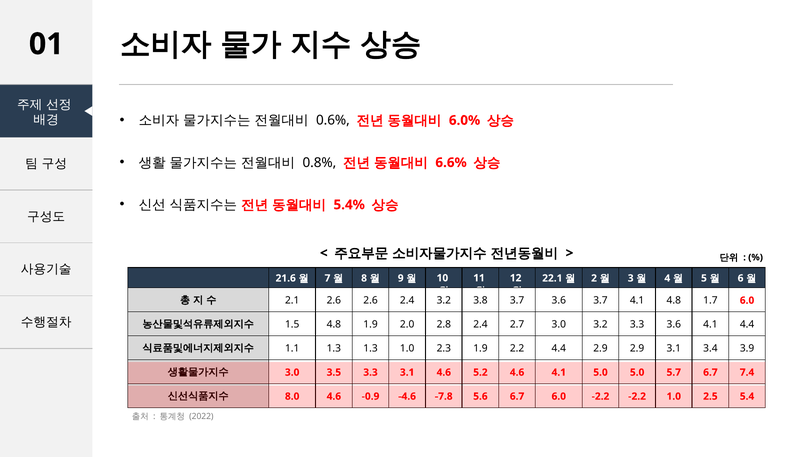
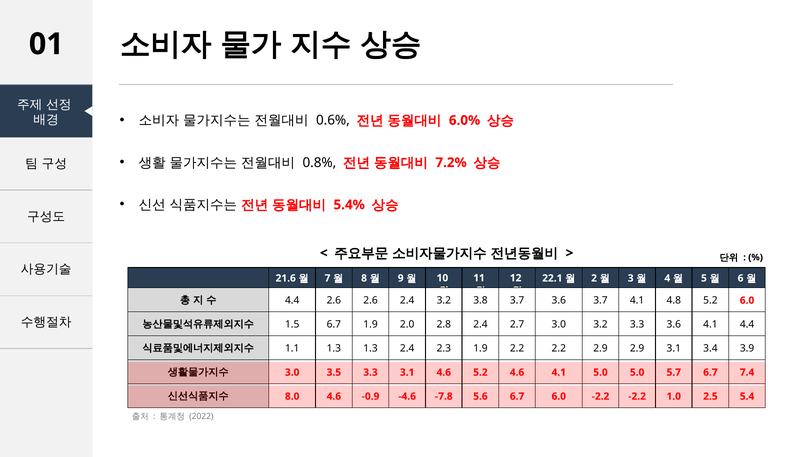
6.6%: 6.6% -> 7.2% (451, 162)
2.1: 2.1 -> 4.4 (292, 300)
4.8 1.7: 1.7 -> 5.2 (710, 300)
1.5 4.8: 4.8 -> 6.7 (334, 324)
1.3 1.0: 1.0 -> 2.4 (407, 348)
2.2 4.4: 4.4 -> 2.2 (559, 348)
